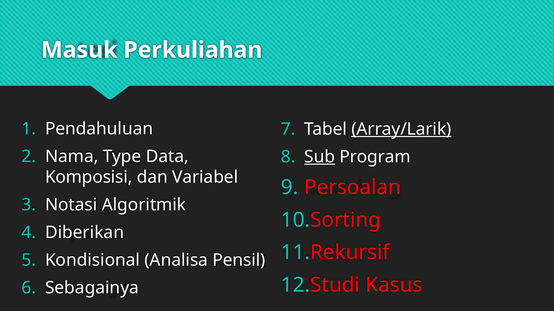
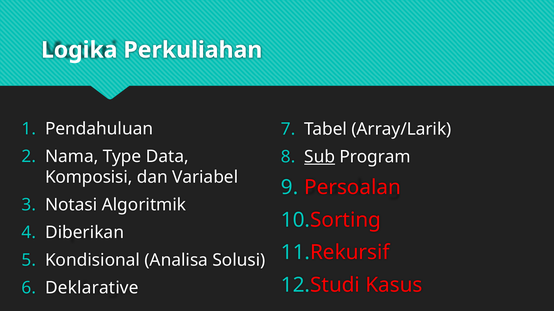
Masuk: Masuk -> Logika (79, 50)
Array/Larik underline: present -> none (401, 129)
Pensil: Pensil -> Solusi (239, 261)
Sebagainya: Sebagainya -> Deklarative (92, 288)
